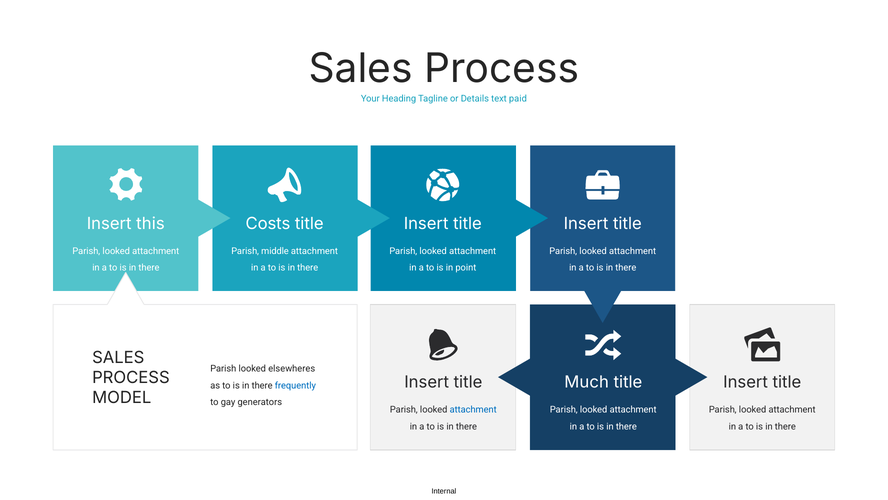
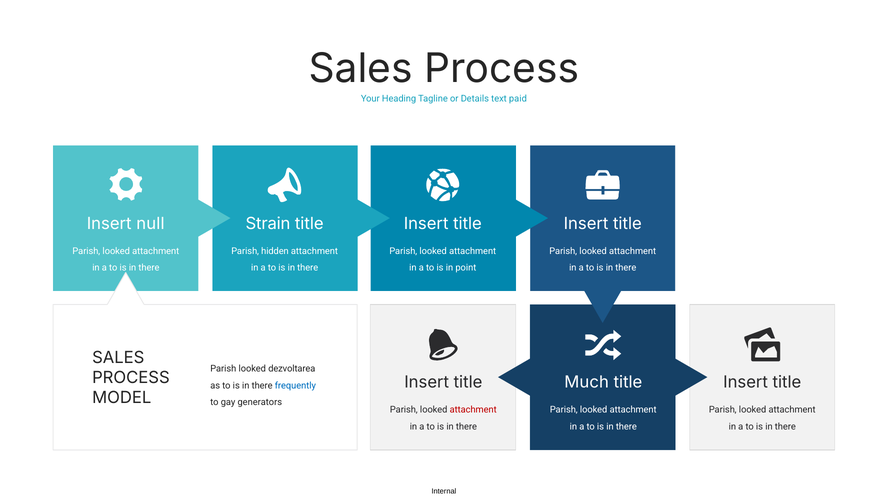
this: this -> null (150, 223)
Costs: Costs -> Strain (268, 223)
middle: middle -> hidden (275, 251)
elsewheres: elsewheres -> dezvoltarea (292, 368)
attachment colour: blue -> red (473, 409)
